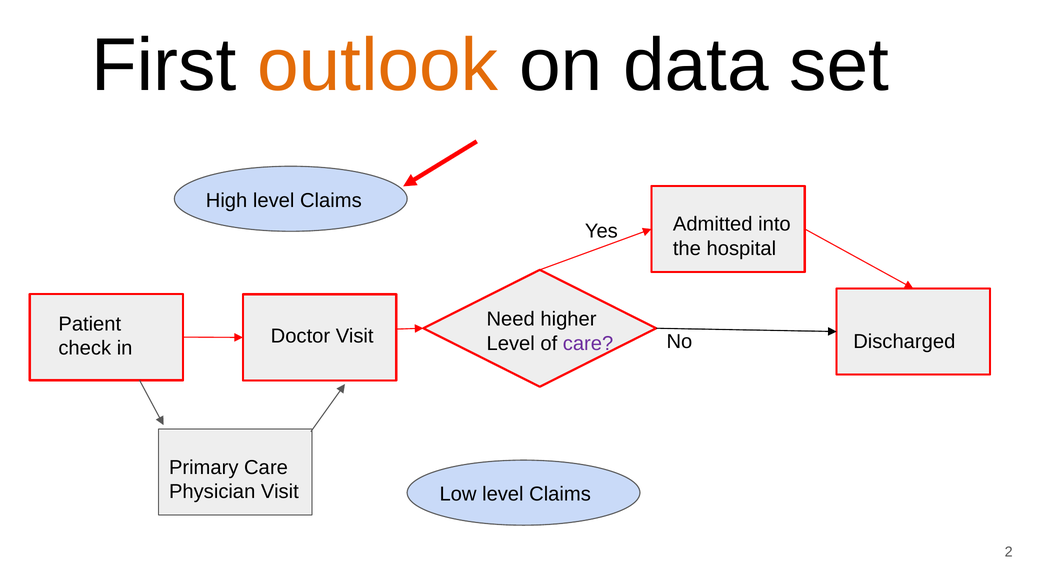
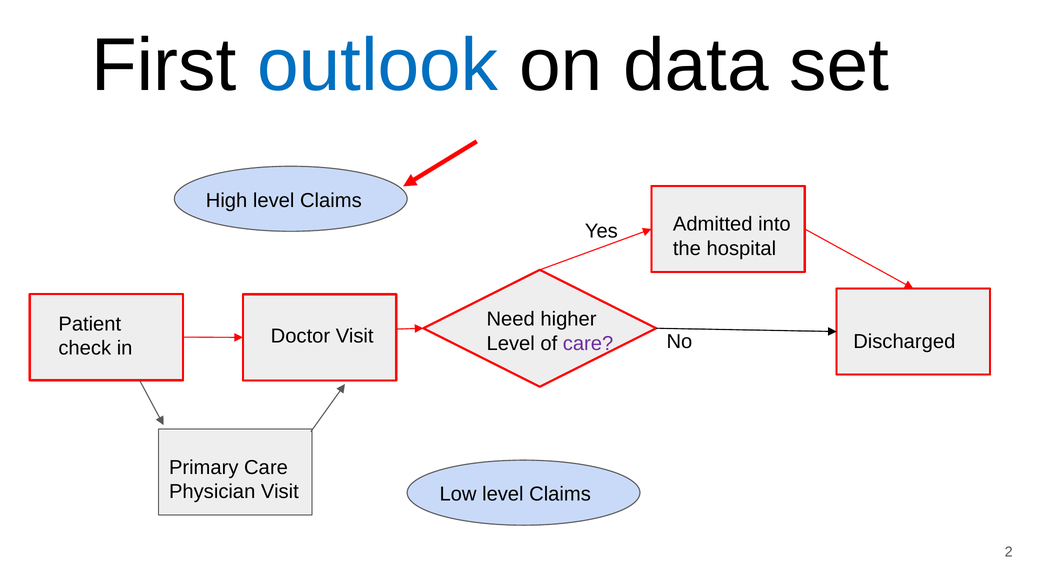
outlook colour: orange -> blue (378, 66)
